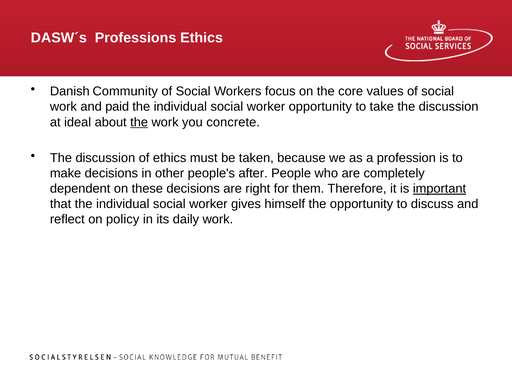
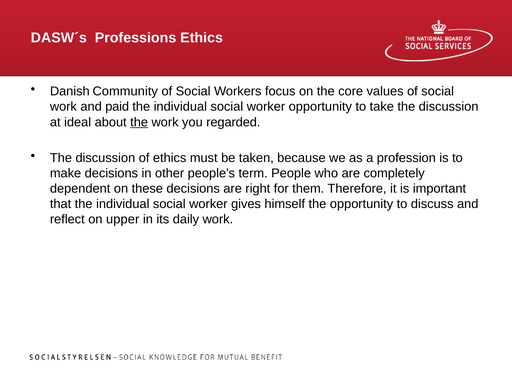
concrete: concrete -> regarded (233, 122)
after: after -> term (253, 173)
important underline: present -> none (439, 189)
policy: policy -> upper (123, 219)
